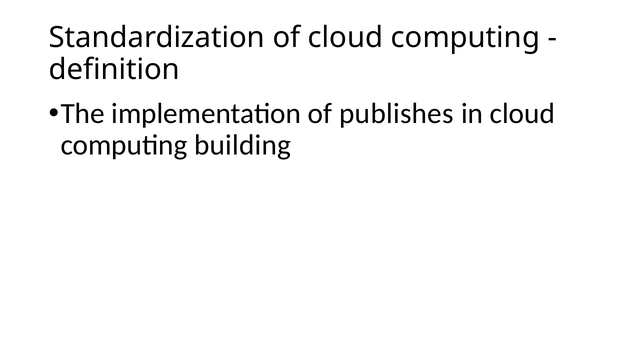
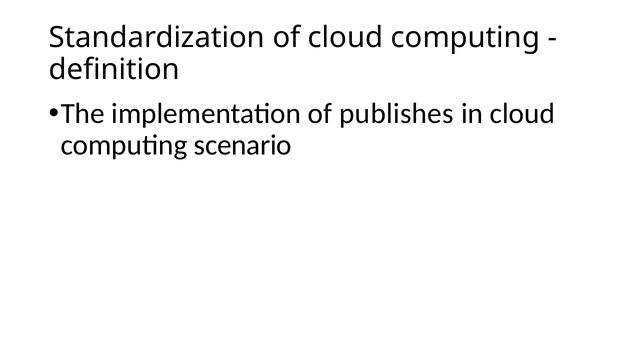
building: building -> scenario (243, 145)
